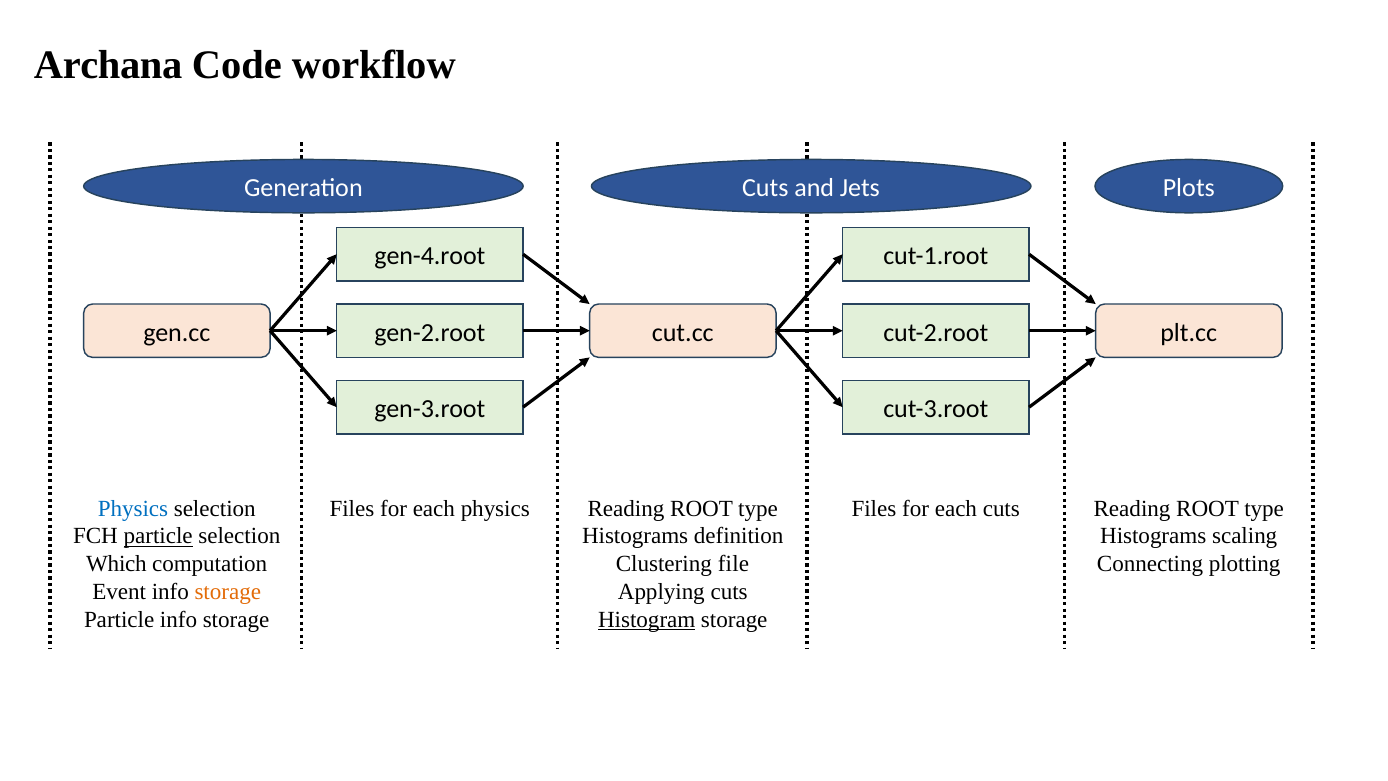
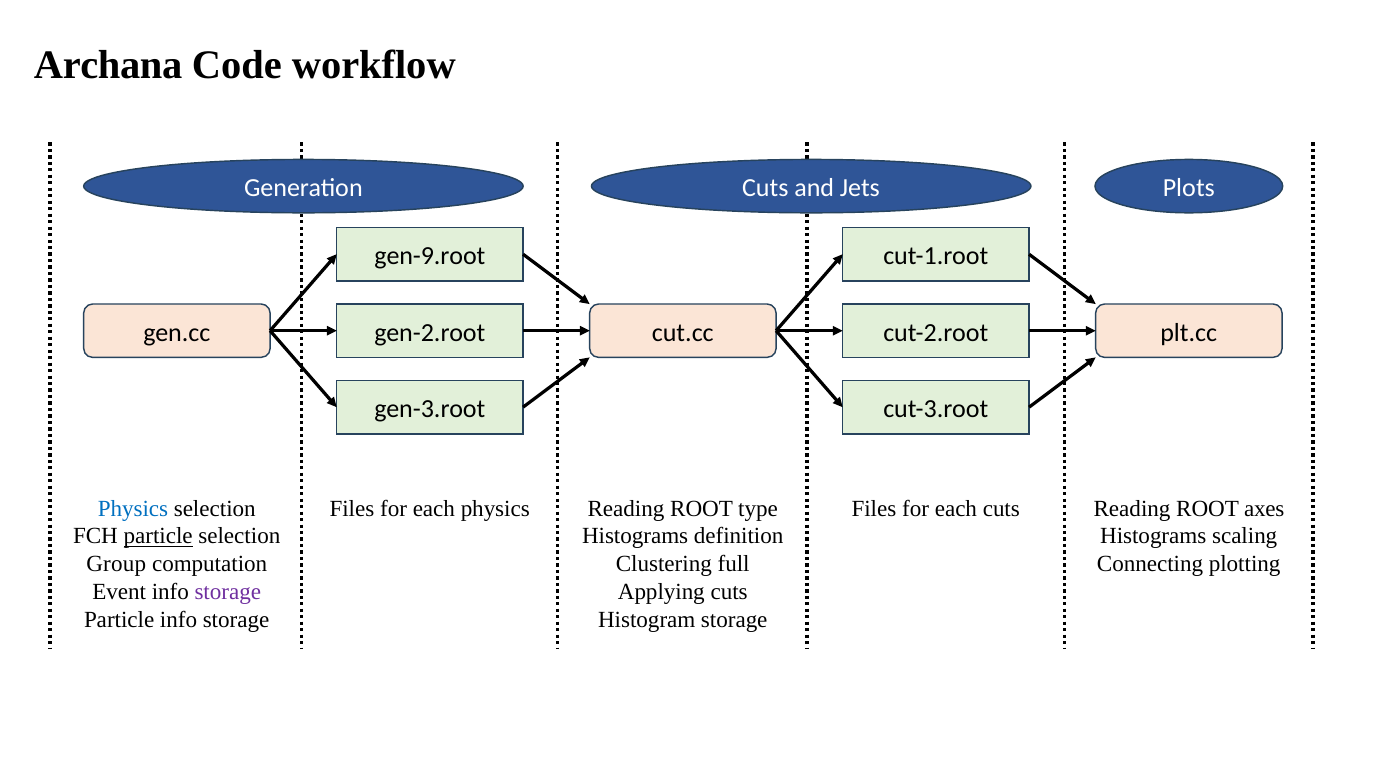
gen-4.root: gen-4.root -> gen-9.root (430, 256)
type: type -> axes (1264, 508)
Which: Which -> Group (116, 564)
file: file -> full (734, 564)
storage colour: orange -> purple (228, 592)
Histogram underline: present -> none (647, 619)
